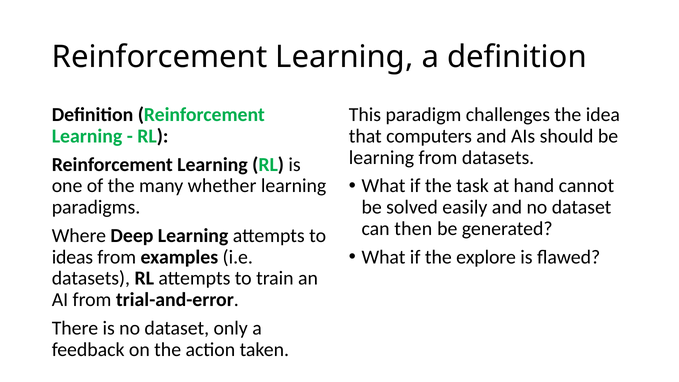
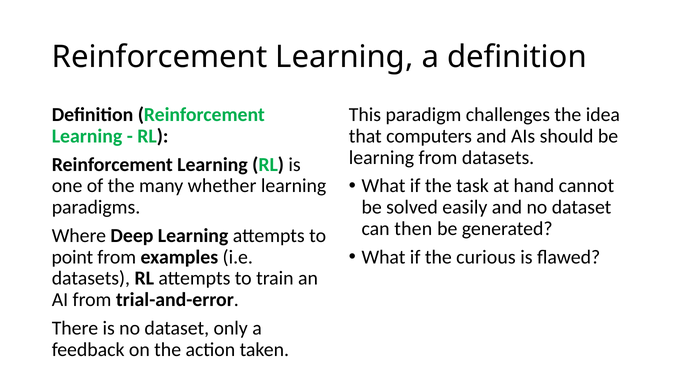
explore: explore -> curious (486, 257)
ideas: ideas -> point (72, 257)
